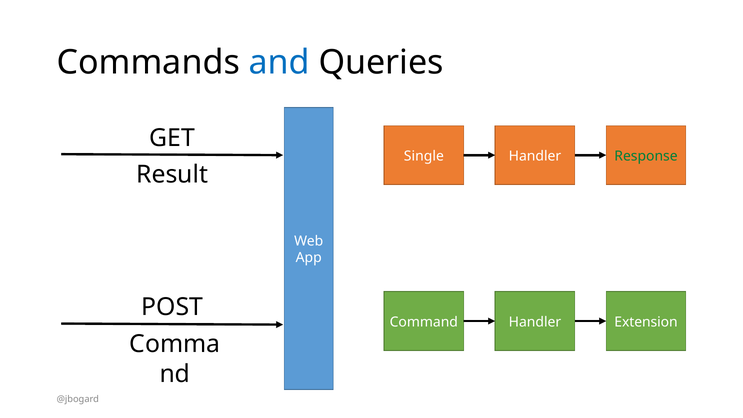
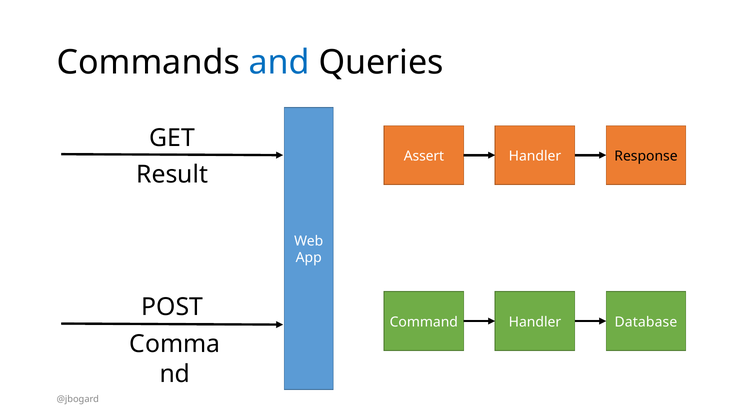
Single: Single -> Assert (424, 156)
Response colour: green -> black (646, 156)
Extension: Extension -> Database (646, 322)
